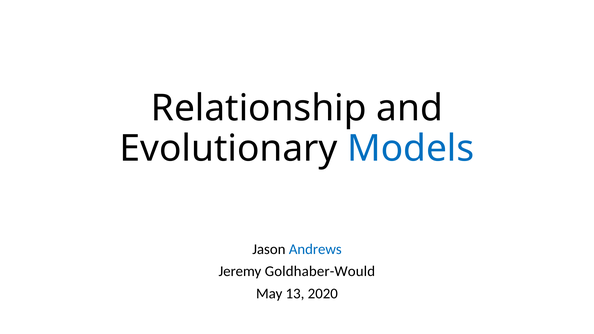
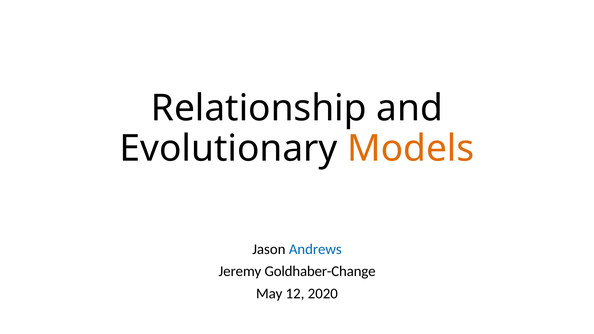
Models colour: blue -> orange (411, 148)
Goldhaber-Would: Goldhaber-Would -> Goldhaber-Change (320, 271)
13: 13 -> 12 (295, 294)
